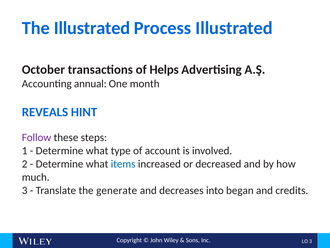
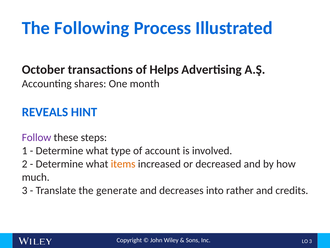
The Illustrated: Illustrated -> Following (92, 28)
annual: annual -> shares (90, 84)
items colour: blue -> orange (123, 164)
began: began -> rather (240, 190)
